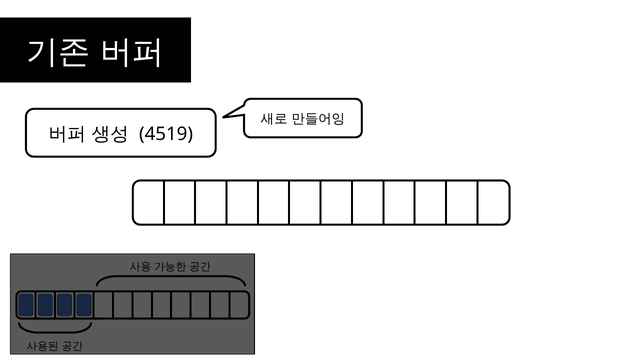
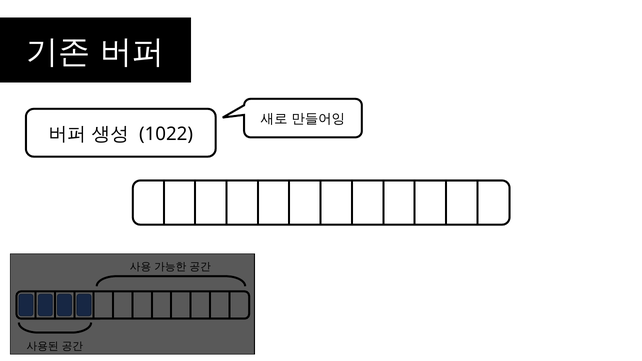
4519: 4519 -> 1022 (166, 134)
